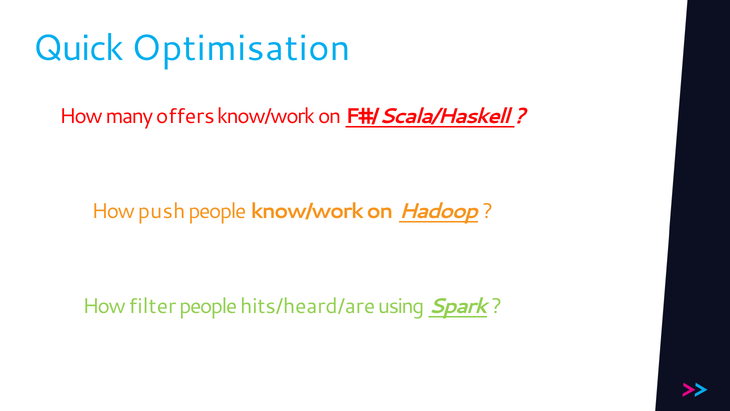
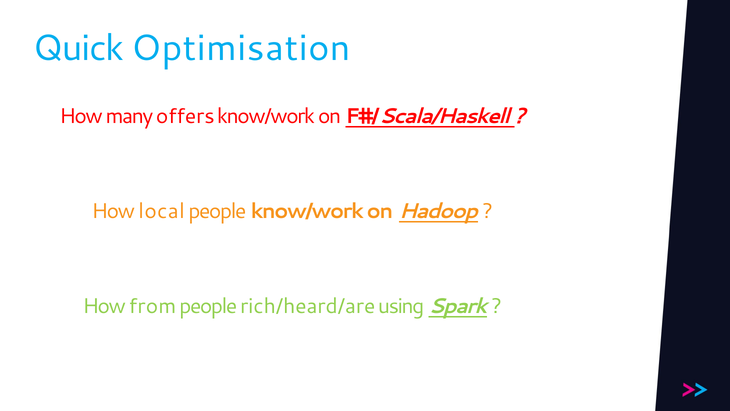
push: push -> local (162, 211)
filter: filter -> from (153, 306)
hits/heard/are: hits/heard/are -> rich/heard/are (308, 306)
